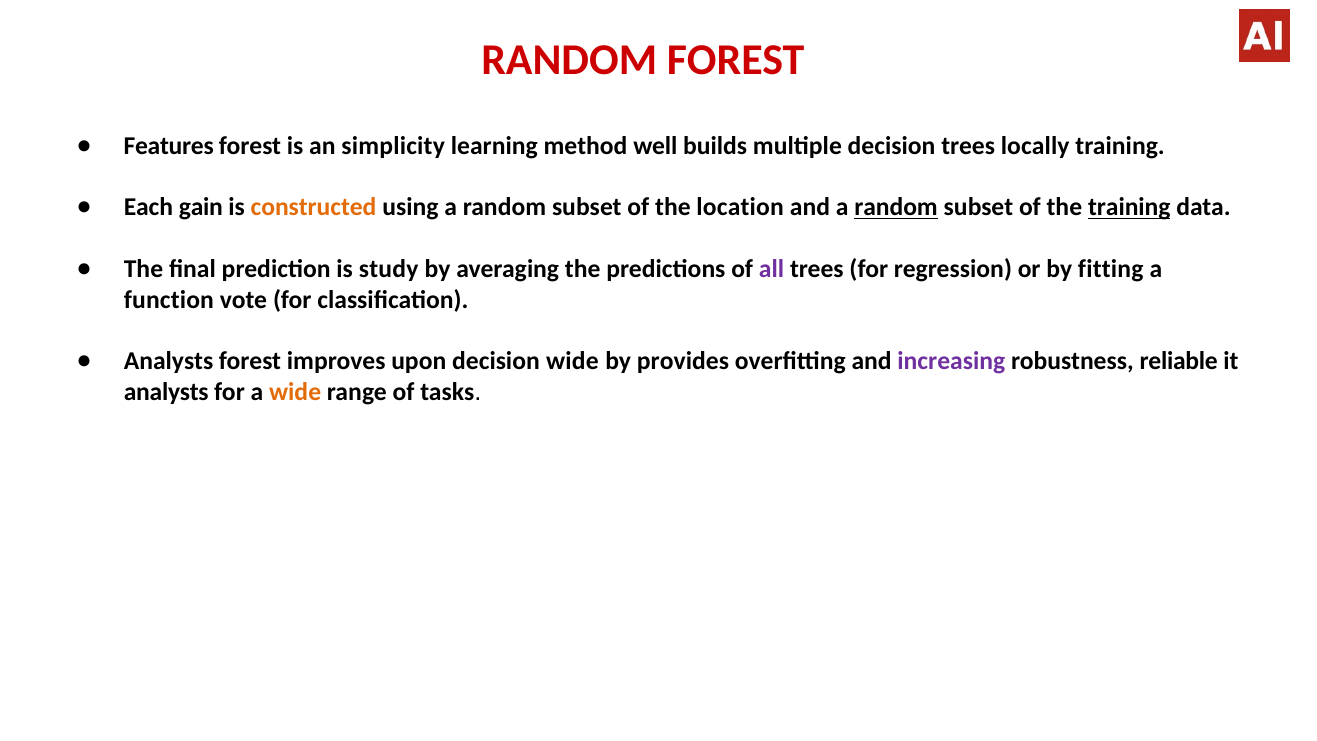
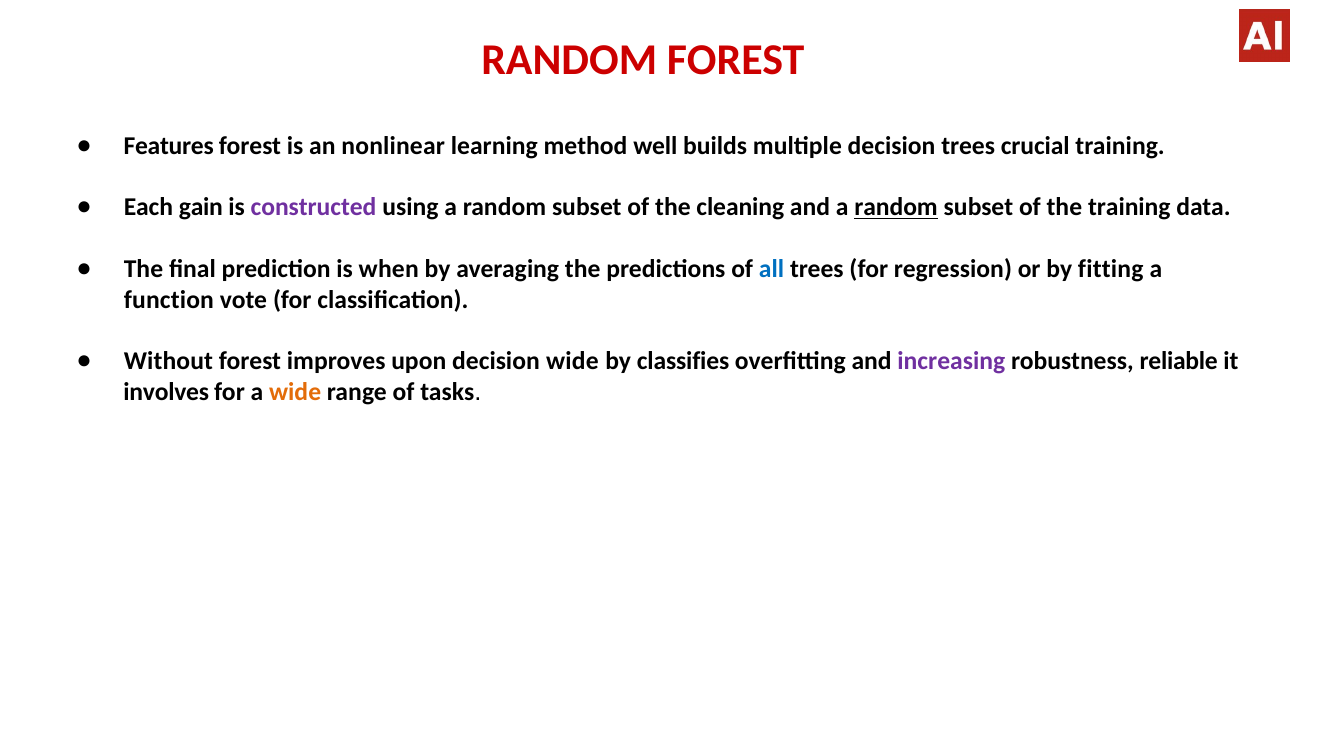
simplicity: simplicity -> nonlinear (393, 146)
locally: locally -> crucial (1035, 146)
constructed colour: orange -> purple (314, 207)
location: location -> cleaning (740, 207)
training underline: present -> none (1129, 207)
study: study -> when (389, 269)
all colour: purple -> blue (772, 269)
Analysts: Analysts -> Without (168, 361)
provides: provides -> classifies (683, 361)
analysts: analysts -> involves (166, 392)
